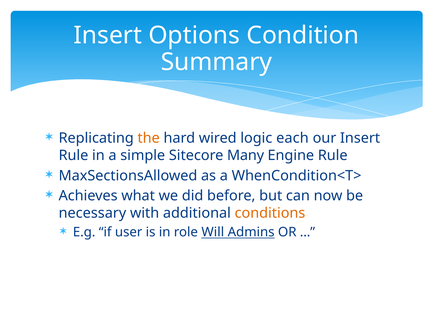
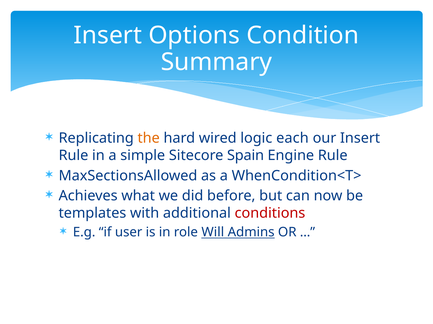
Many: Many -> Spain (246, 156)
necessary: necessary -> templates (92, 214)
conditions colour: orange -> red (270, 214)
